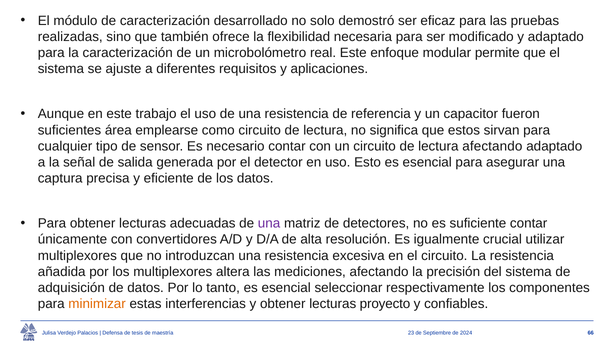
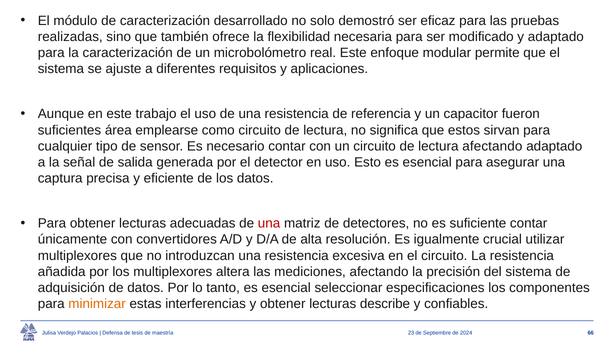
una colour: purple -> red (269, 224)
respectivamente: respectivamente -> especificaciones (435, 288)
proyecto: proyecto -> describe (385, 304)
